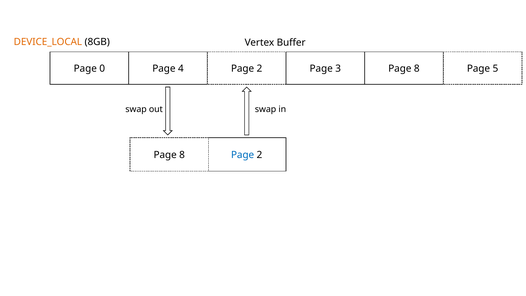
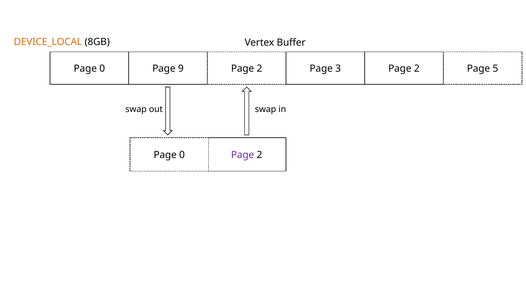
4: 4 -> 9 (181, 69)
3 Page 8: 8 -> 2 (417, 69)
8: 8 -> 0 (182, 155)
Page colour: blue -> purple (243, 155)
